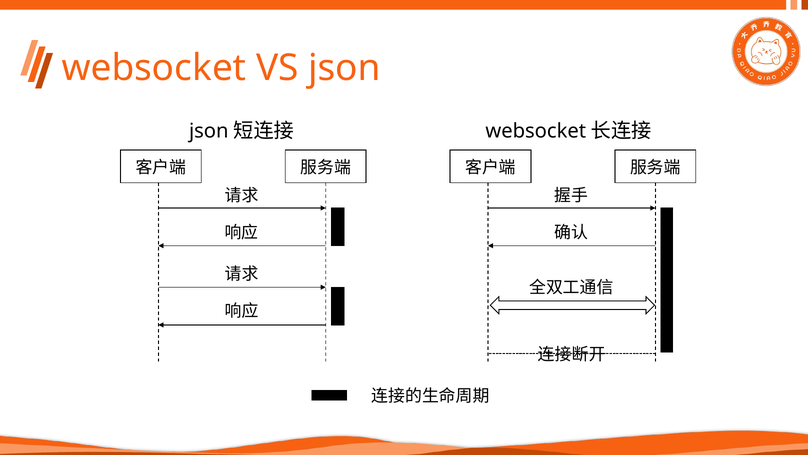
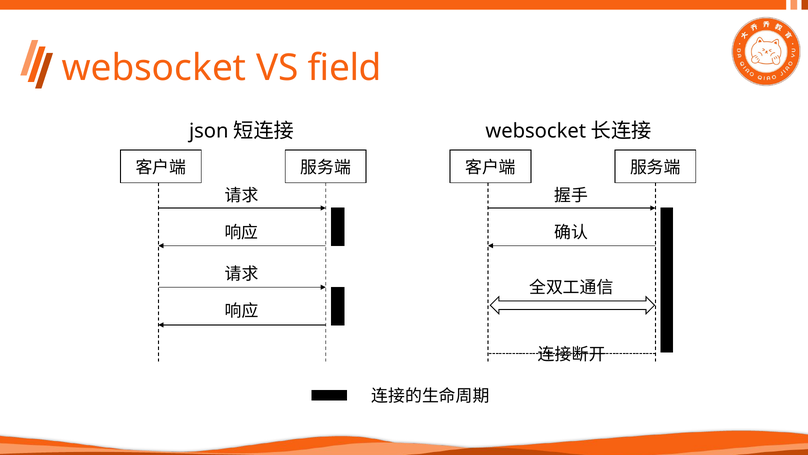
VS json: json -> field (345, 68)
